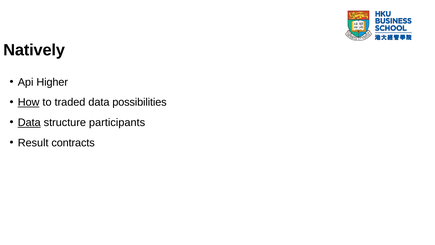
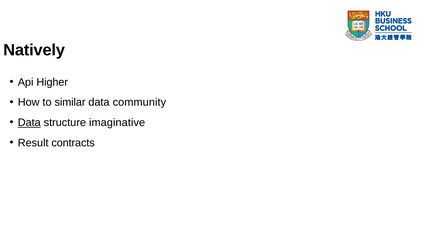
How underline: present -> none (29, 102)
traded: traded -> similar (70, 102)
possibilities: possibilities -> community (139, 102)
participants: participants -> imaginative (117, 122)
